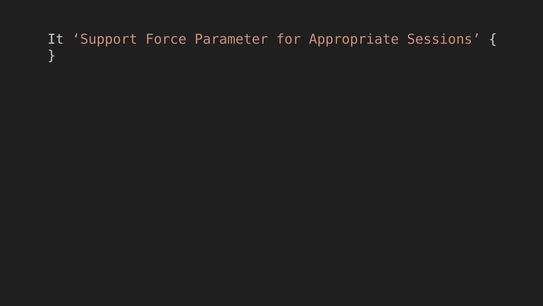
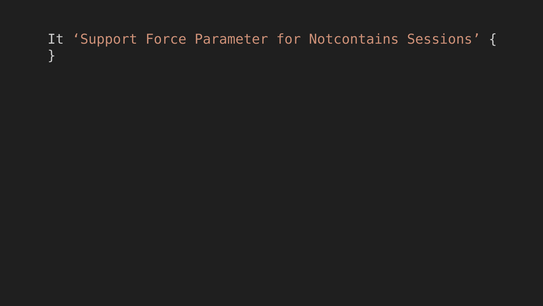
Appropriate: Appropriate -> Notcontains (354, 39)
